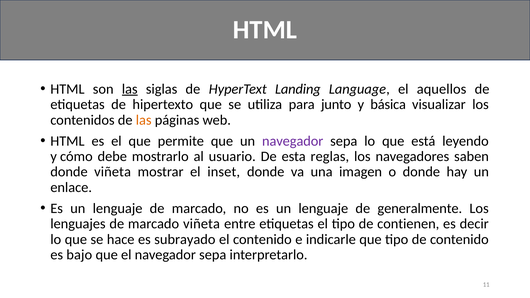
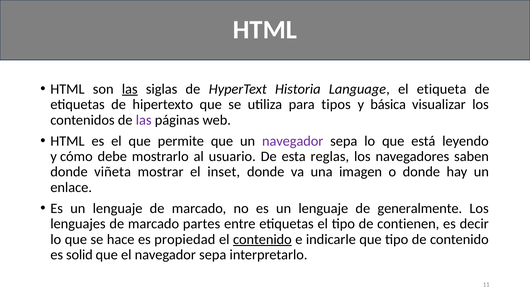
Landing: Landing -> Historia (298, 89)
aquellos: aquellos -> etiqueta (442, 89)
junto: junto -> tipos (336, 104)
las colour: orange -> purple (144, 120)
marcado viñeta: viñeta -> partes (202, 224)
subrayado: subrayado -> propiedad (185, 239)
contenido underline: none -> present (262, 239)
bajo: bajo -> solid (79, 255)
